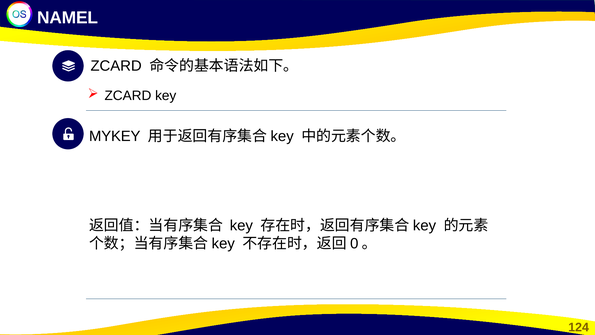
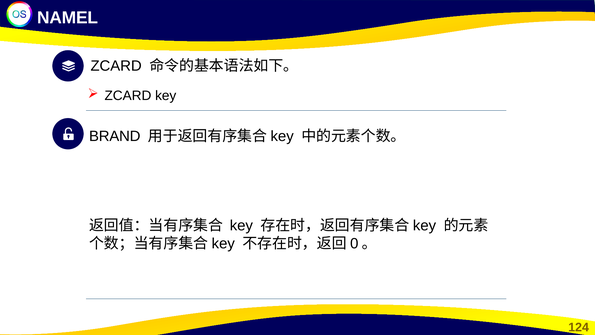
MYKEY: MYKEY -> BRAND (115, 136)
